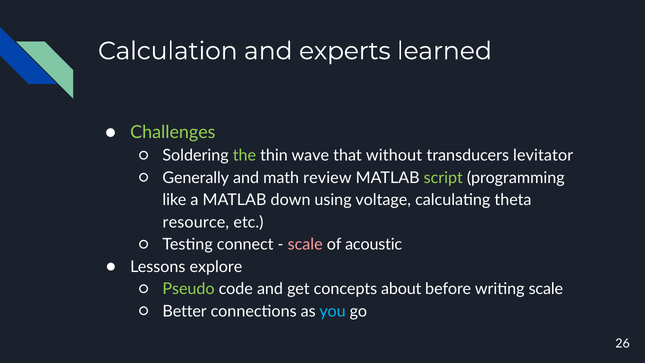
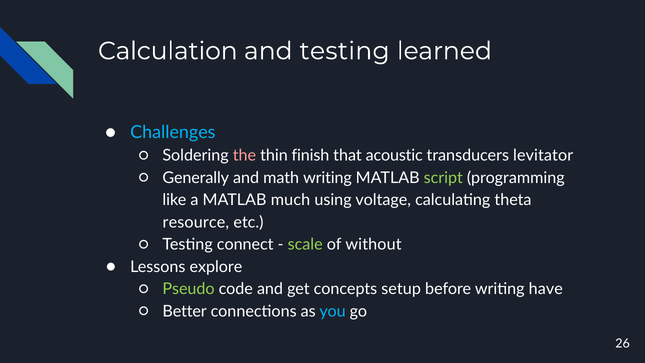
and experts: experts -> testing (345, 51)
Challenges colour: light green -> light blue (173, 132)
the colour: light green -> pink (244, 155)
wave: wave -> finish (310, 155)
without: without -> acoustic (394, 155)
math review: review -> writing (328, 178)
down: down -> much (291, 200)
scale colour: pink -> light green (305, 244)
acoustic: acoustic -> without (373, 244)
about: about -> setup (401, 289)
writing scale: scale -> have (546, 289)
